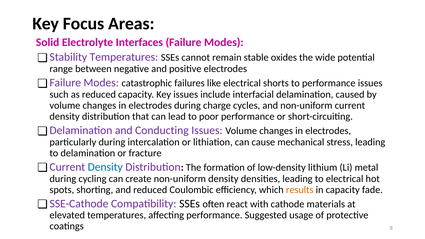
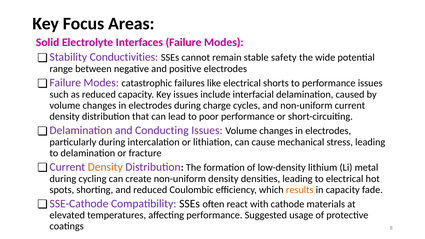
Temperatures: Temperatures -> Conductivities (124, 57)
oxides: oxides -> safety (284, 58)
Density colour: blue -> orange (105, 167)
